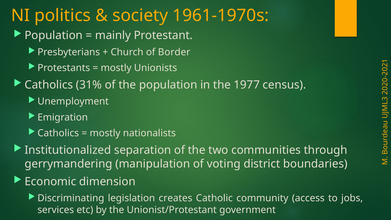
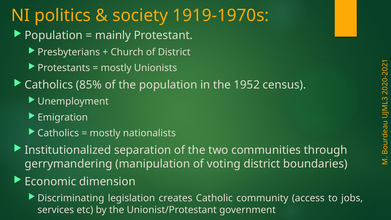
1961-1970s: 1961-1970s -> 1919-1970s (221, 16)
of Border: Border -> District (174, 52)
31%: 31% -> 85% (89, 85)
1977: 1977 -> 1952 (247, 85)
